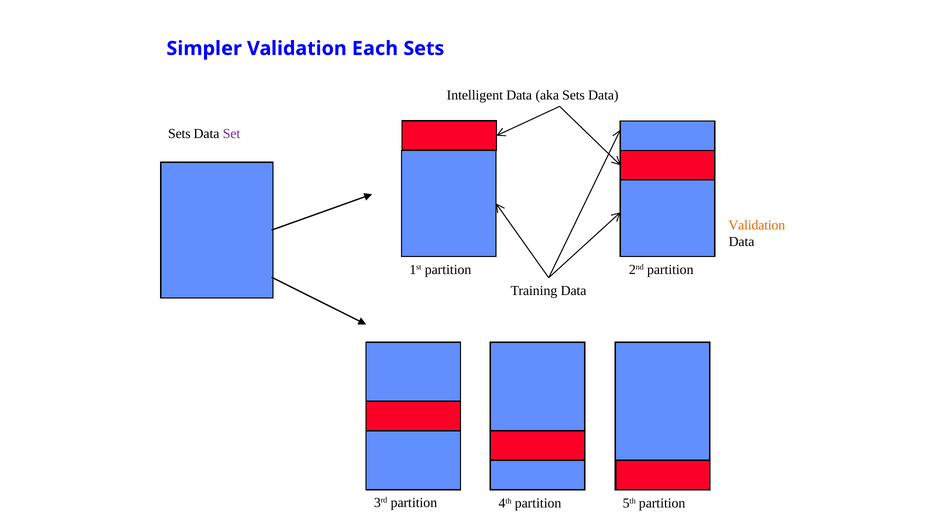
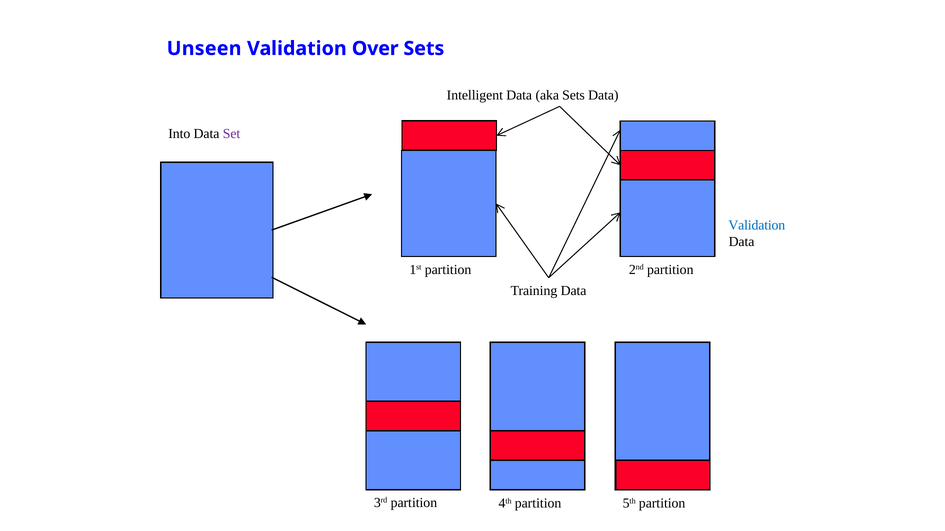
Simpler: Simpler -> Unseen (204, 49)
Each: Each -> Over (375, 49)
Sets: Sets -> Into (179, 134)
Validation colour: orange -> blue (757, 225)
